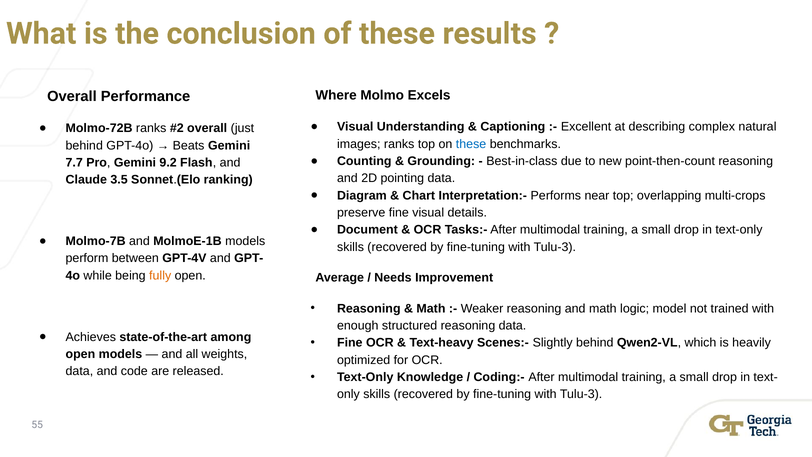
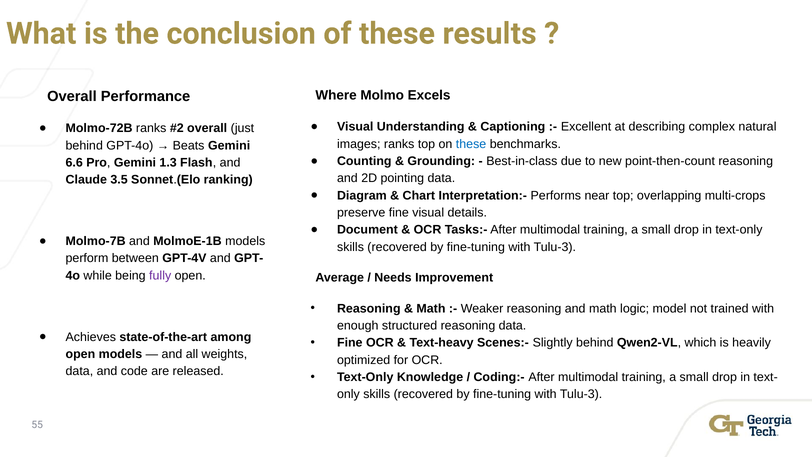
7.7: 7.7 -> 6.6 (74, 163)
9.2: 9.2 -> 1.3 (168, 163)
fully colour: orange -> purple (160, 275)
